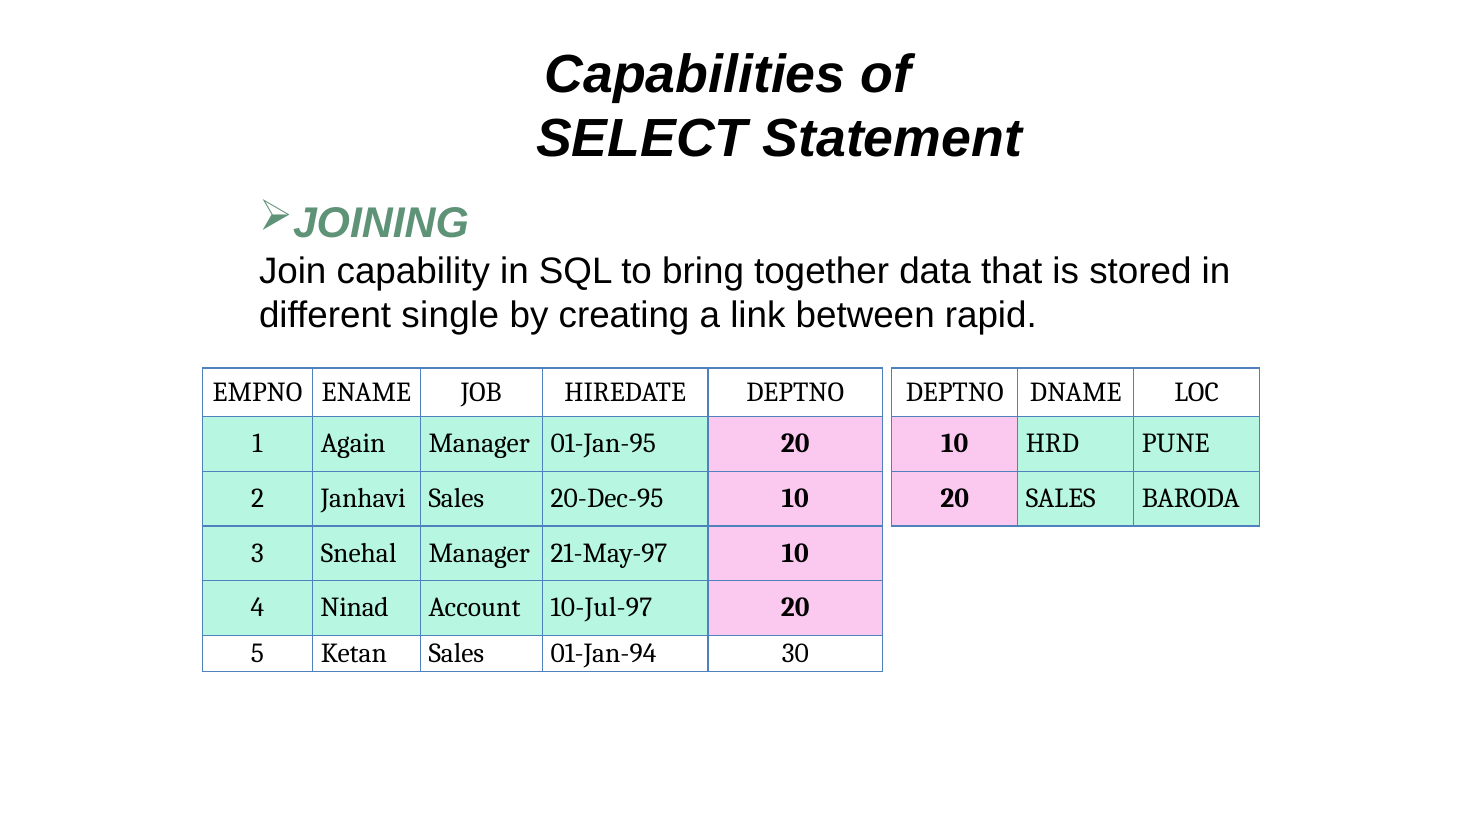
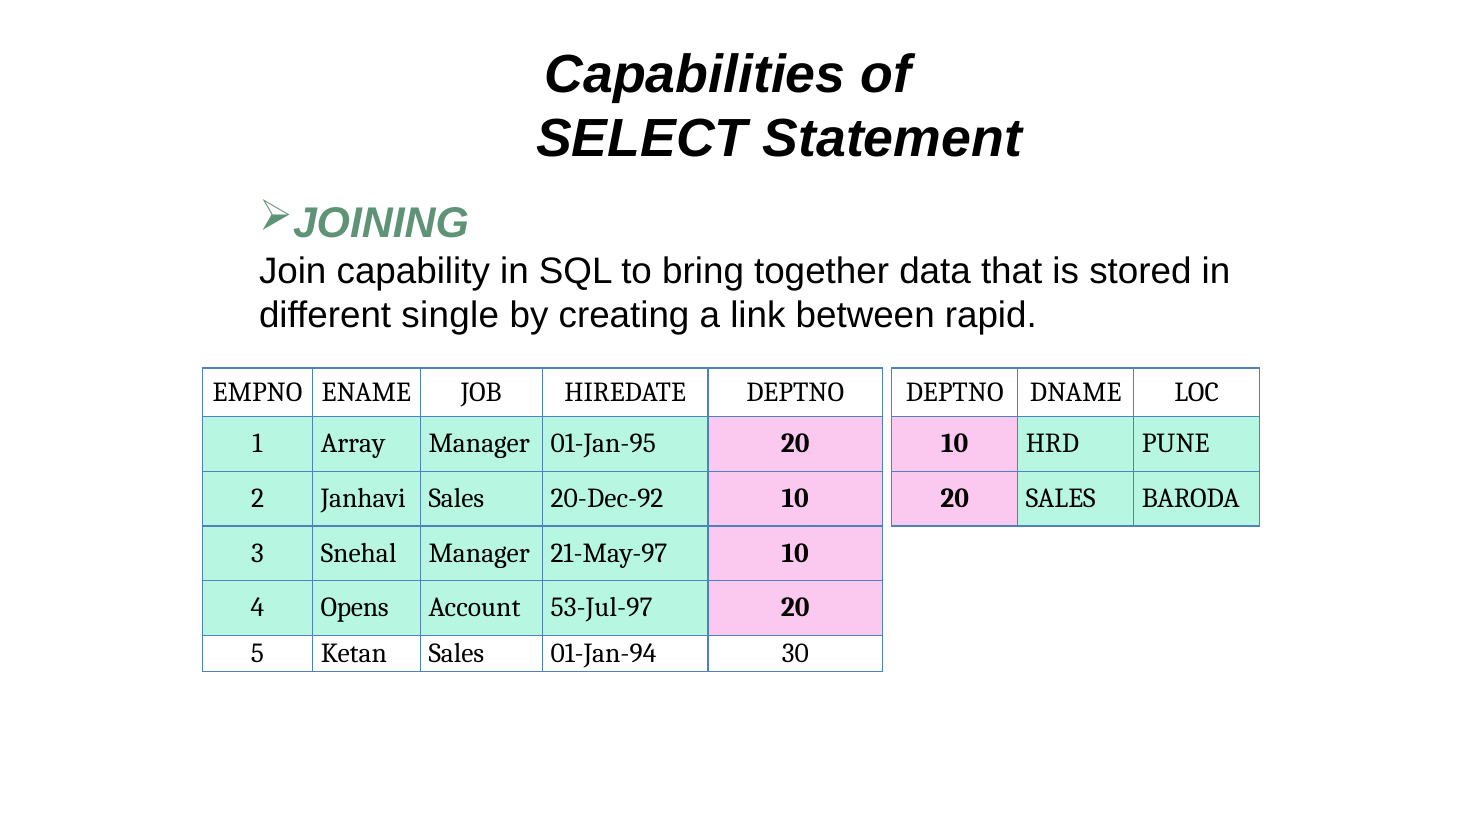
Again: Again -> Array (353, 444)
20-Dec-95: 20-Dec-95 -> 20-Dec-92 (607, 498)
Ninad: Ninad -> Opens (355, 607)
10-Jul-97: 10-Jul-97 -> 53-Jul-97 (602, 607)
